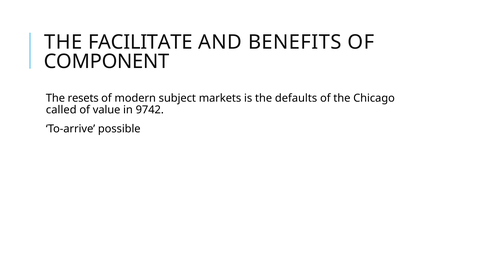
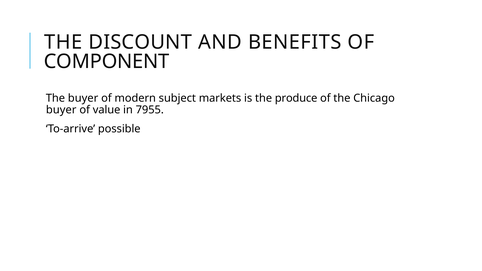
FACILITATE: FACILITATE -> DISCOUNT (140, 42)
The resets: resets -> buyer (83, 98)
defaults: defaults -> produce (296, 98)
called: called -> buyer (61, 110)
9742: 9742 -> 7955 (150, 110)
